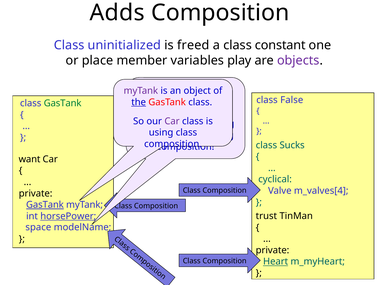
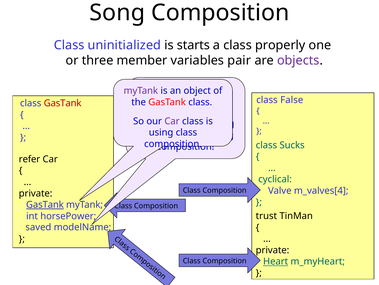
Adds: Adds -> Song (117, 13)
freed: freed -> starts (193, 45)
constant: constant -> properly (280, 45)
place: place -> three (98, 60)
play: play -> pair (239, 60)
the underline: present -> none (139, 102)
GasTank colour: green -> red (63, 103)
want: want -> refer (30, 159)
horsePower underline: present -> none (68, 216)
space: space -> saved (38, 227)
